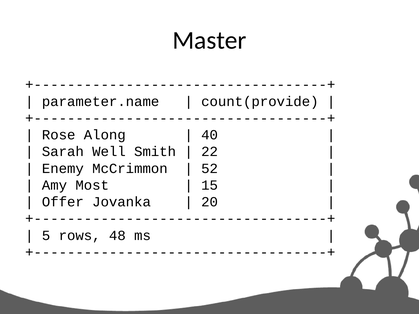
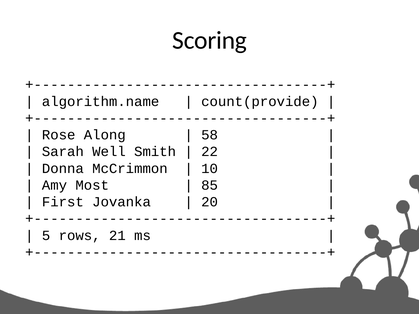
Master: Master -> Scoring (210, 41)
parameter.name: parameter.name -> algorithm.name (101, 102)
40: 40 -> 58 (210, 135)
Enemy: Enemy -> Donna (63, 169)
52: 52 -> 10 (210, 169)
15: 15 -> 85 (210, 185)
Offer: Offer -> First (63, 202)
48: 48 -> 21 (117, 236)
